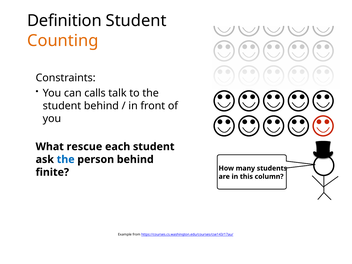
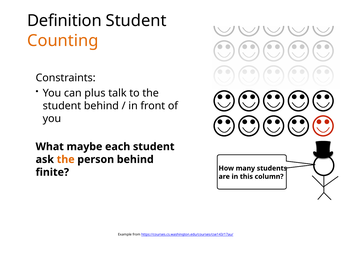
calls: calls -> plus (95, 93)
rescue: rescue -> maybe (84, 147)
the colour: blue -> orange (66, 159)
